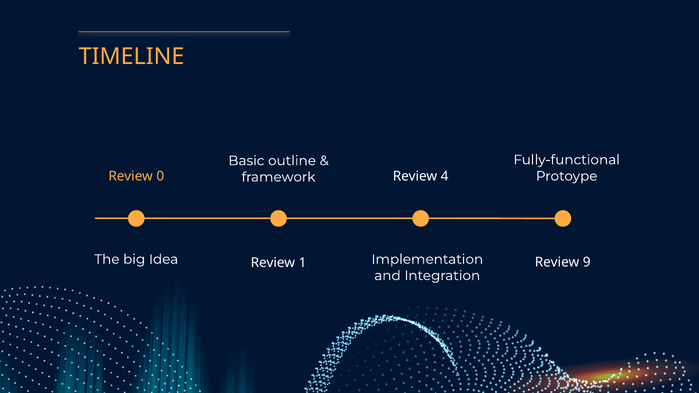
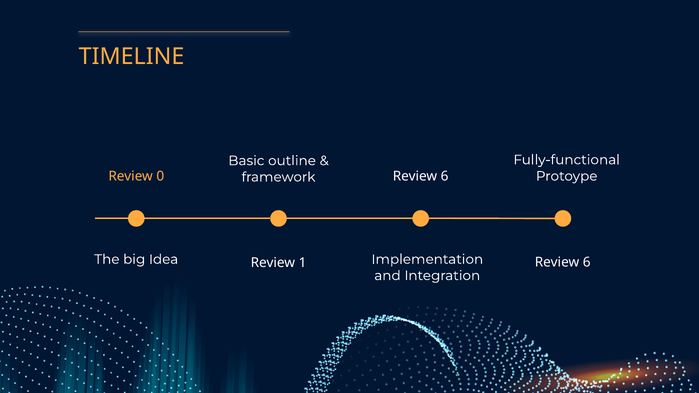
4: 4 -> 6 (445, 176)
9: 9 -> 6 (587, 262)
